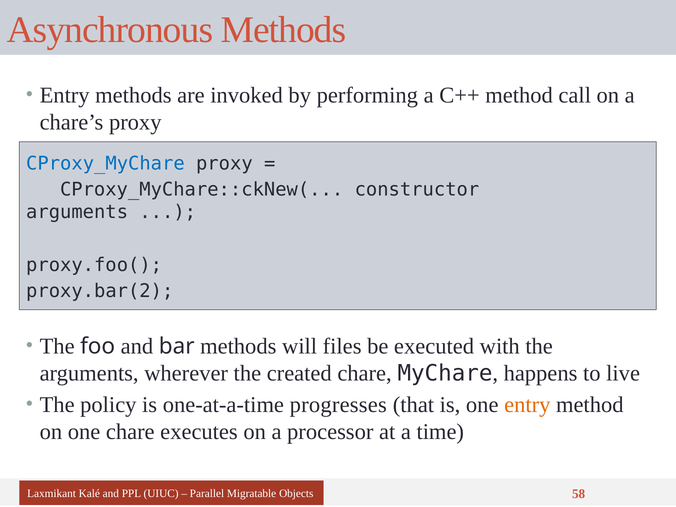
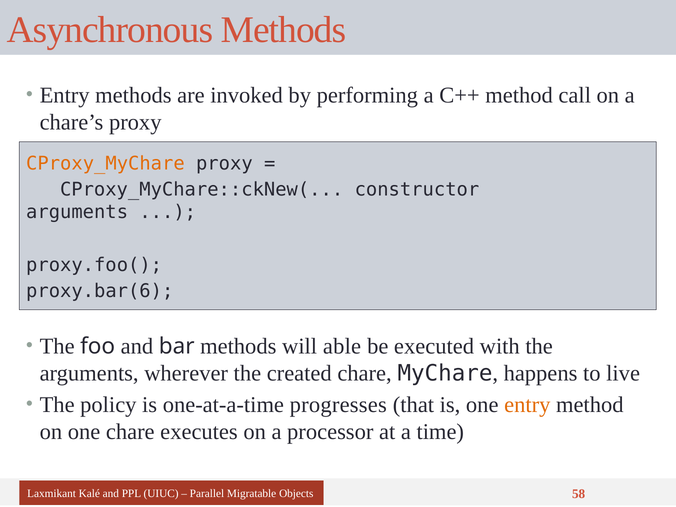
CProxy_MyChare colour: blue -> orange (105, 163)
proxy.bar(2: proxy.bar(2 -> proxy.bar(6 (100, 291)
files: files -> able (342, 346)
